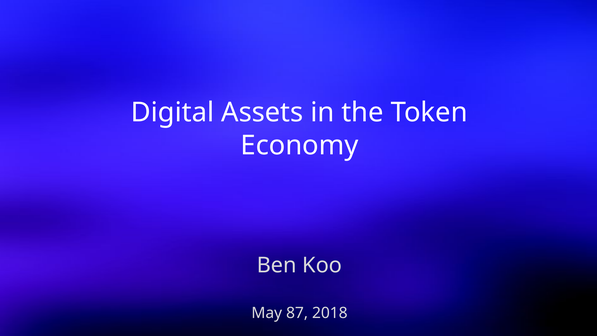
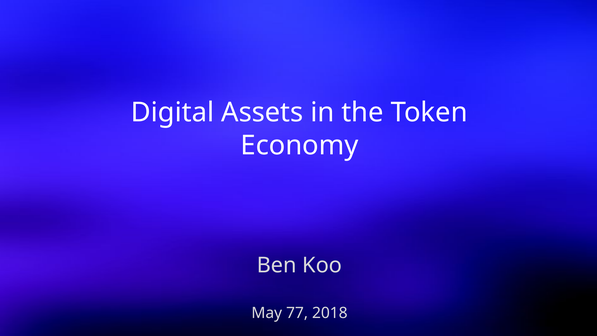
87: 87 -> 77 (297, 313)
